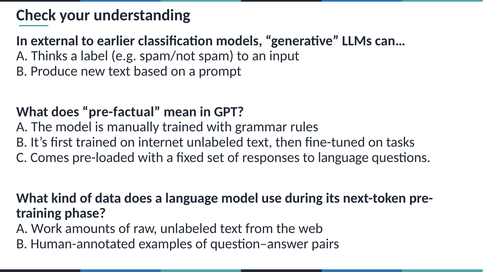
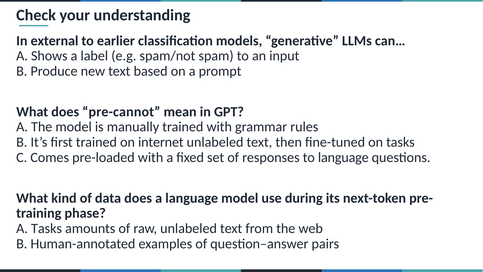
Thinks: Thinks -> Shows (49, 56)
pre-factual: pre-factual -> pre-cannot (121, 112)
A Work: Work -> Tasks (47, 228)
